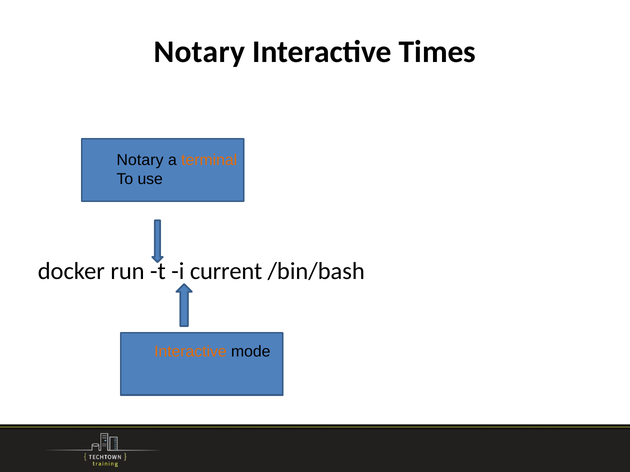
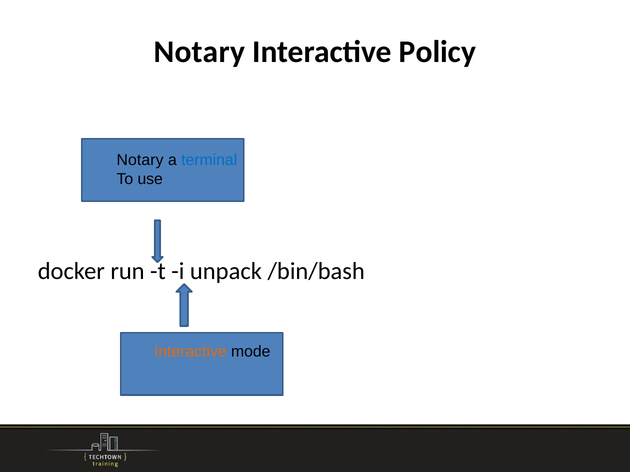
Times: Times -> Policy (437, 52)
terminal colour: orange -> blue (209, 160)
current: current -> unpack (226, 272)
